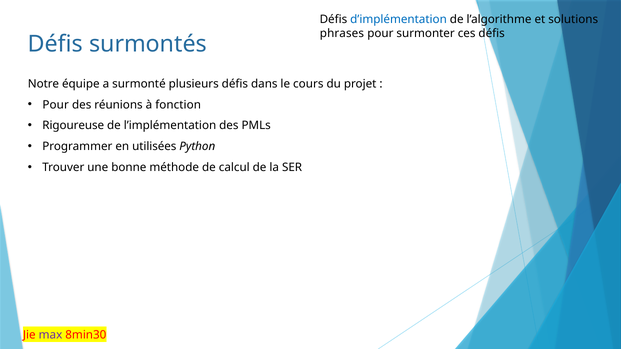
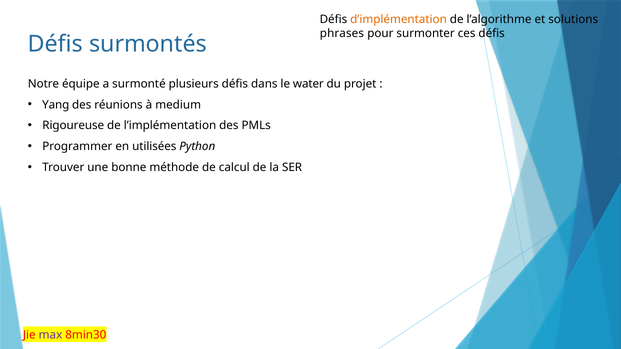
d’implémentation colour: blue -> orange (399, 20)
cours: cours -> water (308, 84)
Pour: Pour -> Yang (56, 105)
fonction: fonction -> medium (178, 105)
